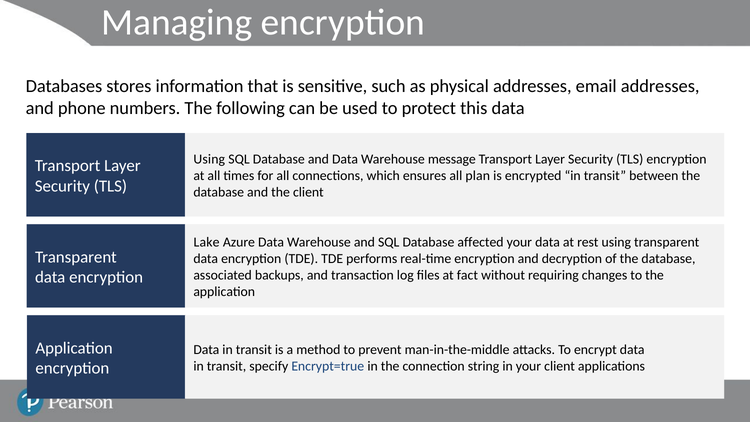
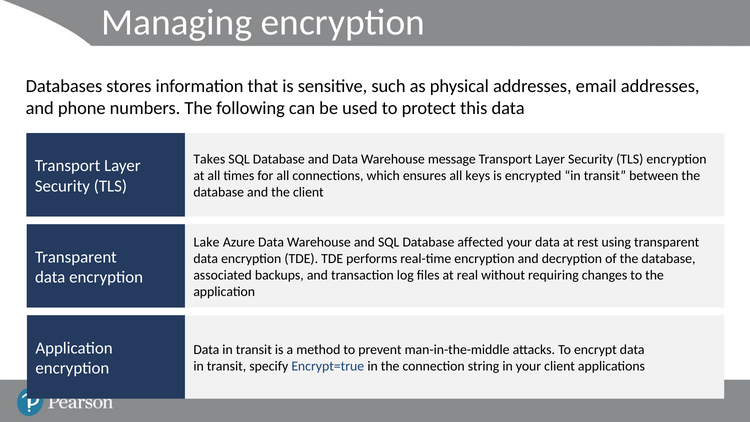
Using: Using -> Takes (209, 159)
plan: plan -> keys (478, 176)
fact: fact -> real (467, 275)
